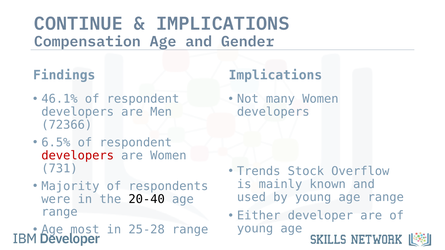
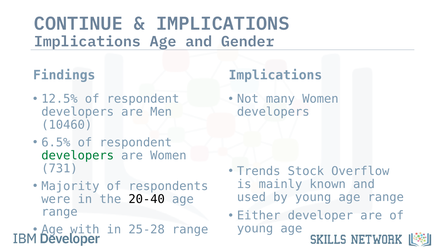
Compensation: Compensation -> Implications (87, 42)
46.1%: 46.1% -> 12.5% (60, 99)
72366: 72366 -> 10460 (67, 125)
developers colour: red -> green (78, 156)
most: most -> with (85, 230)
